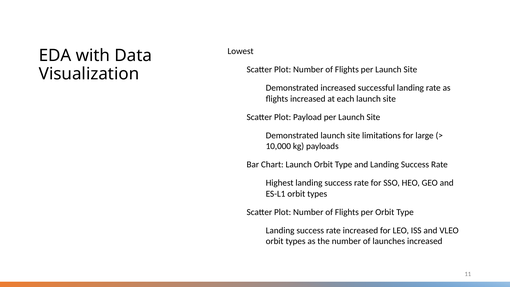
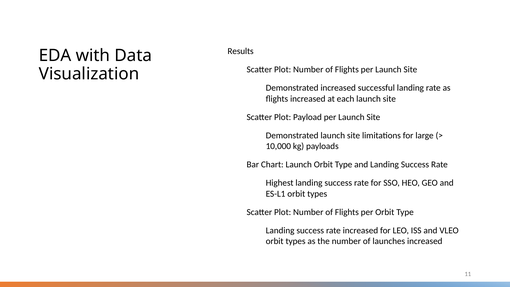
Lowest: Lowest -> Results (241, 51)
